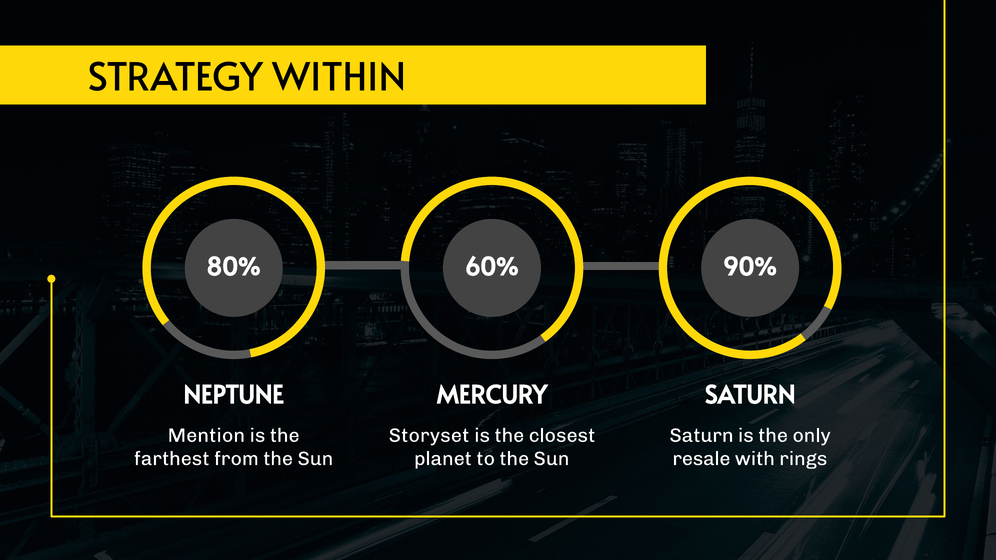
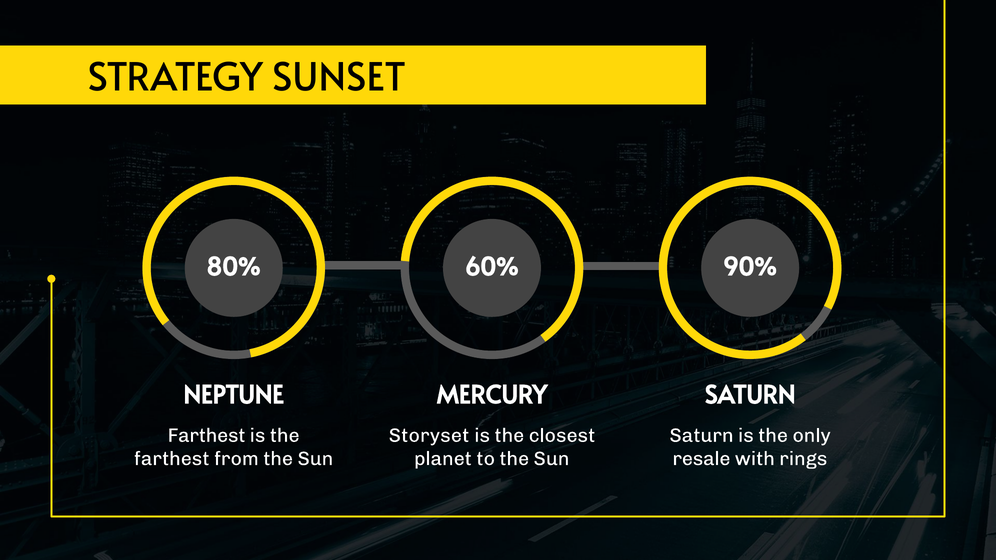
WITHIN: WITHIN -> SUNSET (339, 78)
Mention: Mention -> Farthest (207, 436)
